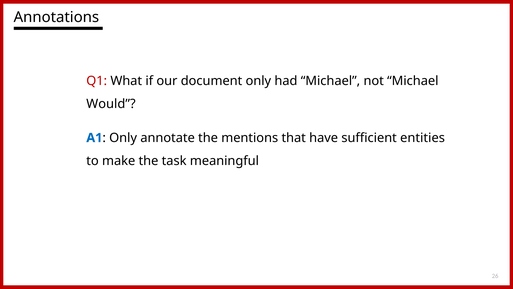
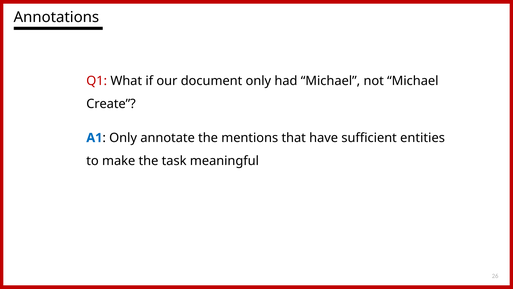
Would: Would -> Create (111, 104)
